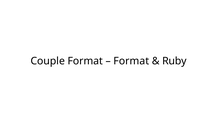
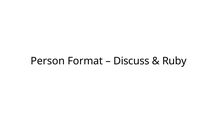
Couple: Couple -> Person (48, 61)
Format: Format -> Discuss (131, 61)
